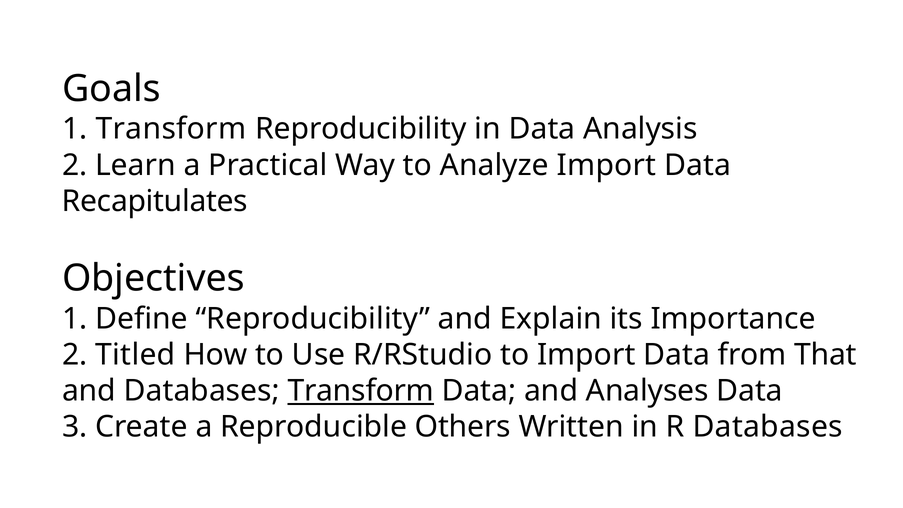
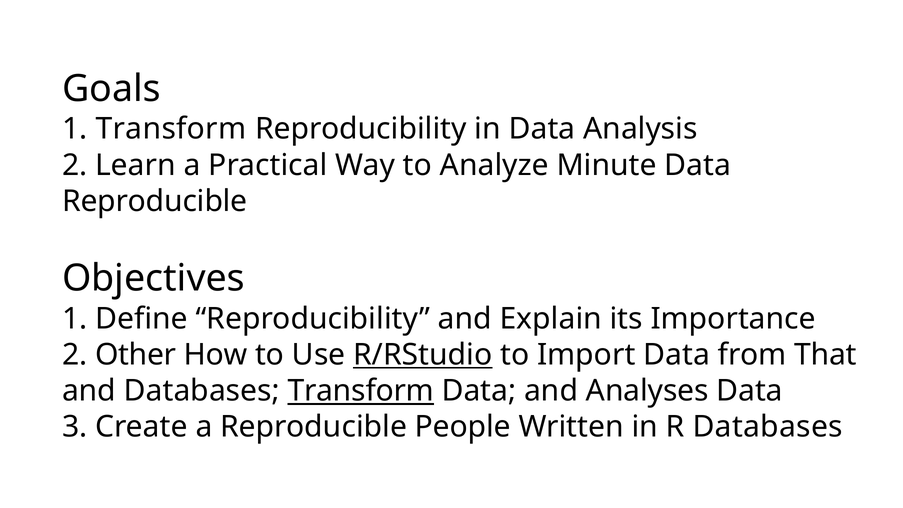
Analyze Import: Import -> Minute (607, 165)
Recapitulates: Recapitulates -> Reproducible (155, 201)
Titled: Titled -> Other (136, 355)
R/RStudio underline: none -> present (423, 355)
Others: Others -> People (463, 427)
